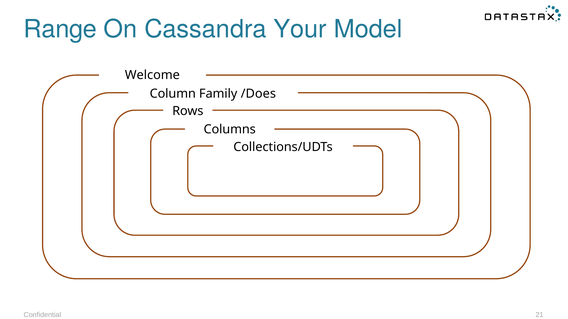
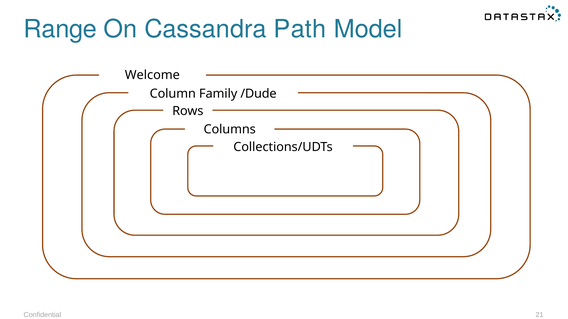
Your: Your -> Path (300, 29)
/Does: /Does -> /Dude (259, 94)
